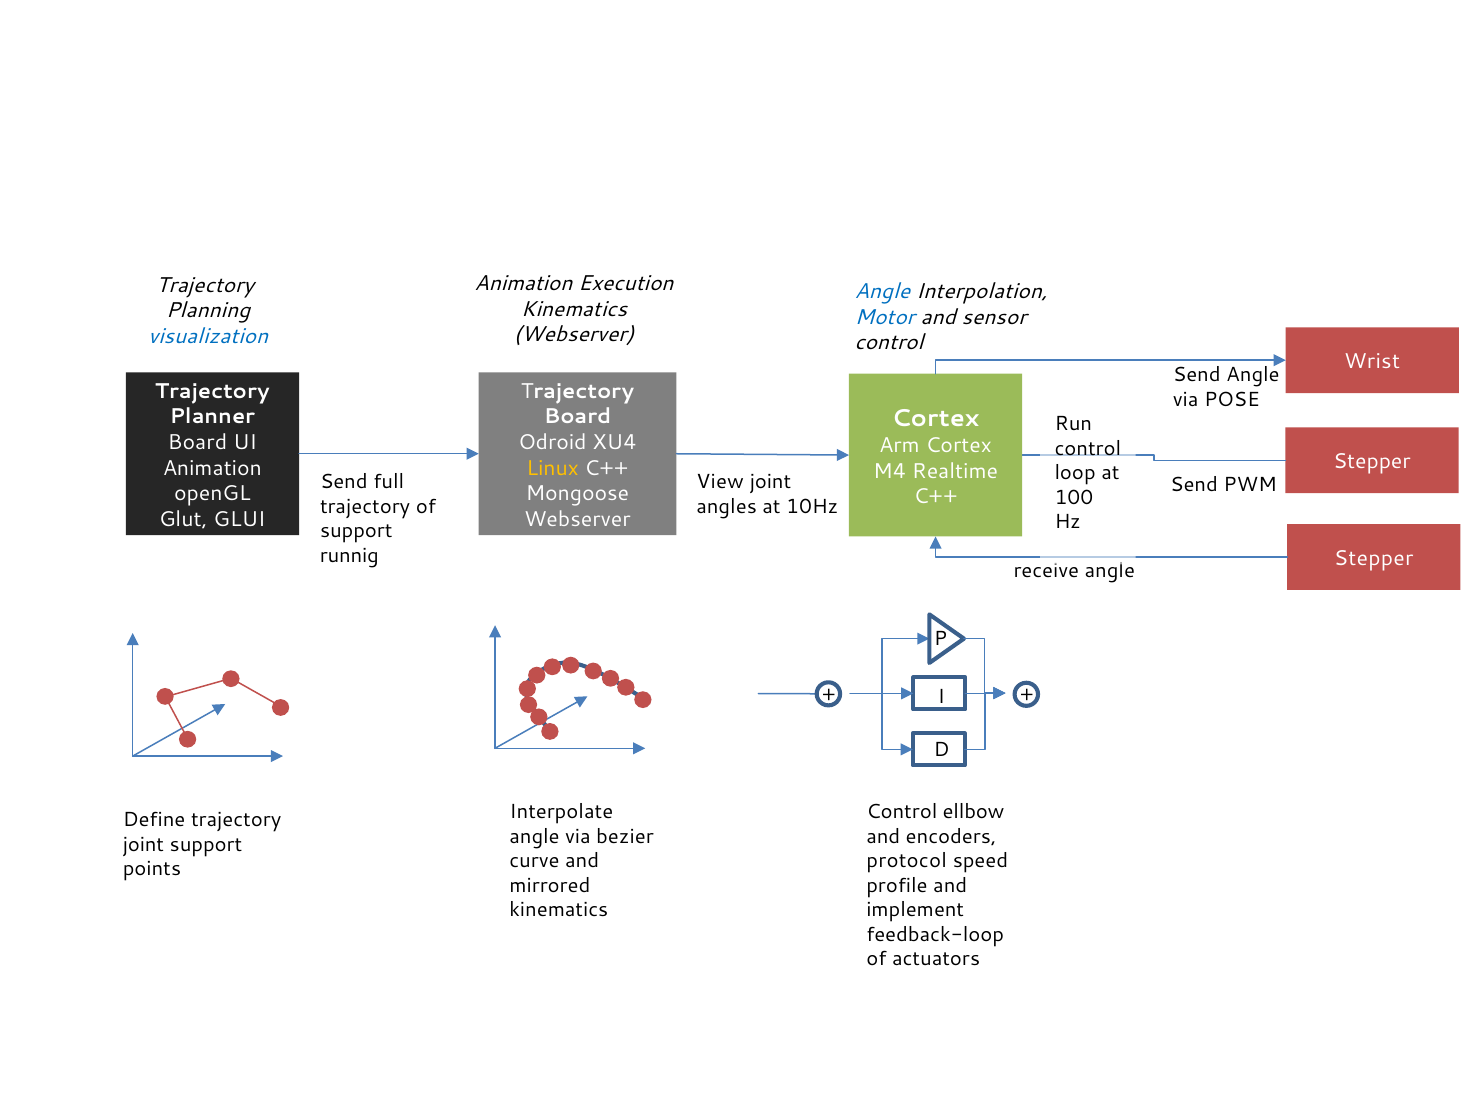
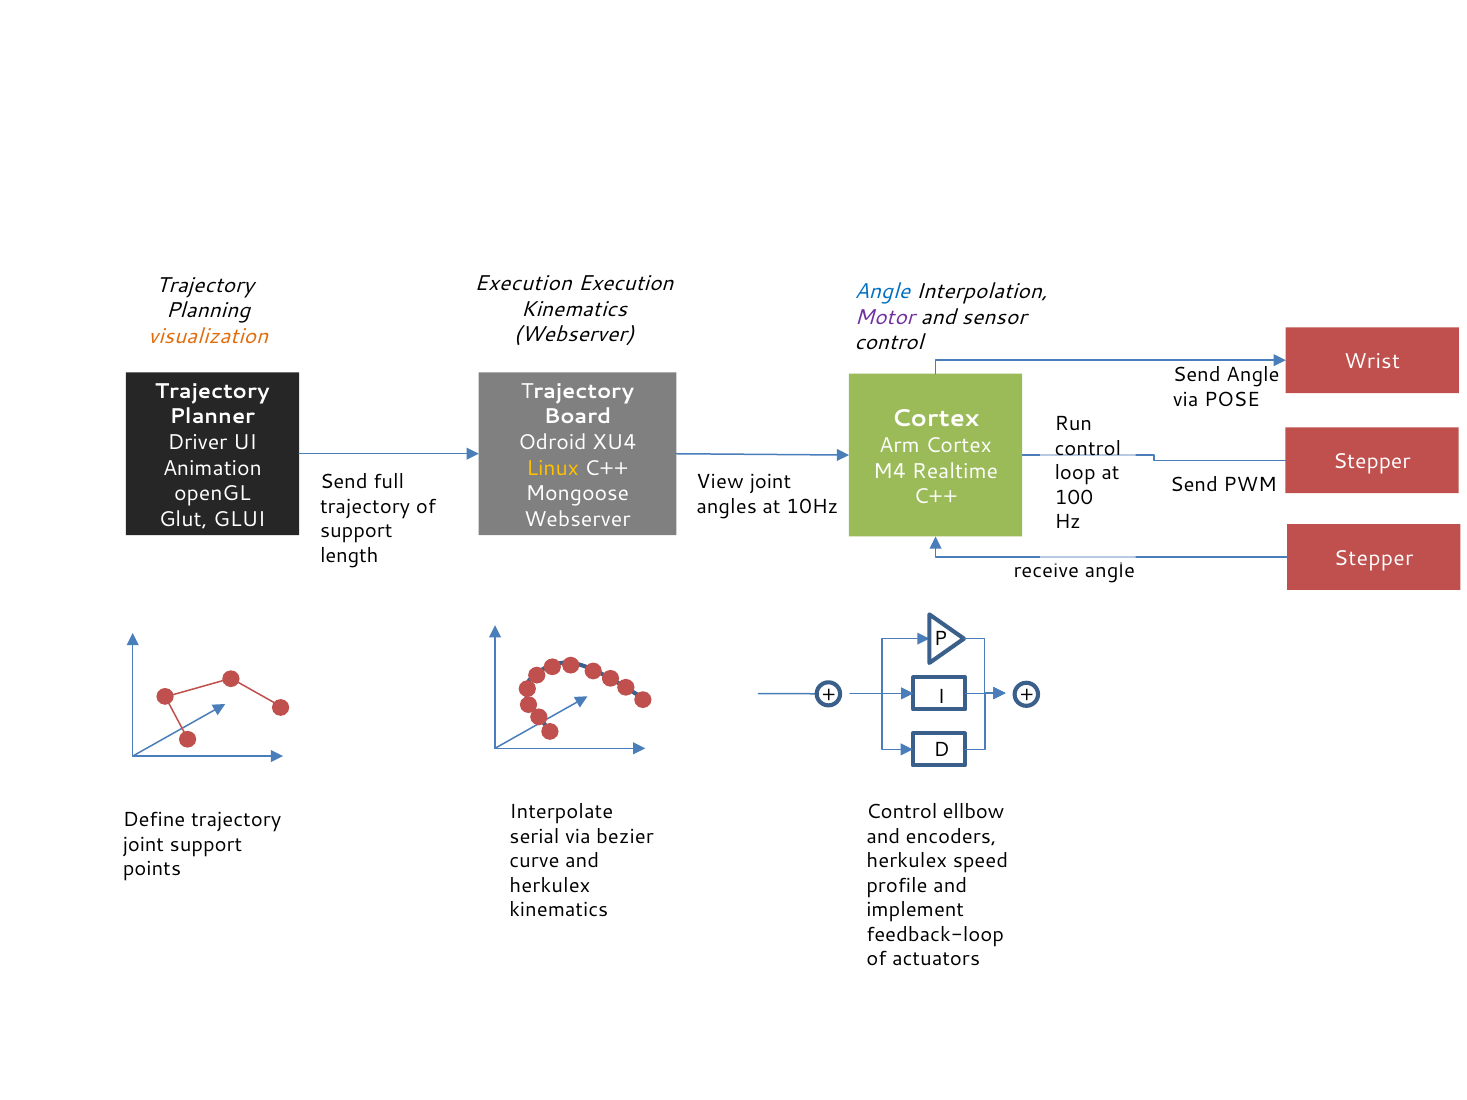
Animation: Animation -> Execution (523, 284)
Motor colour: blue -> purple (885, 317)
visualization colour: blue -> orange (208, 337)
Board: Board -> Driver (198, 443)
runnig: runnig -> length (349, 556)
angle: angle -> serial (535, 837)
protocol: protocol -> herkulex (907, 861)
mirrored: mirrored -> herkulex (550, 886)
